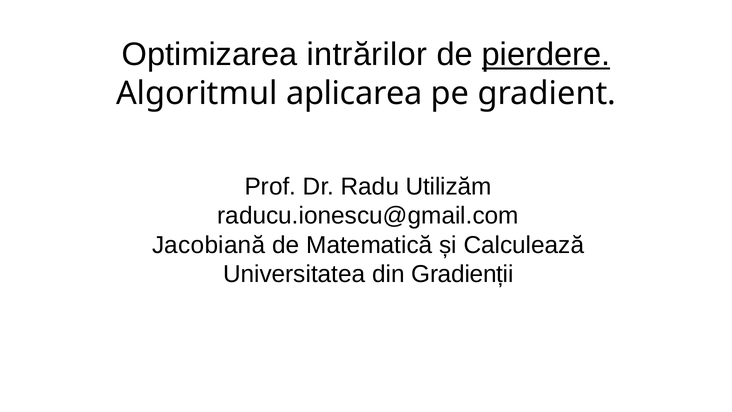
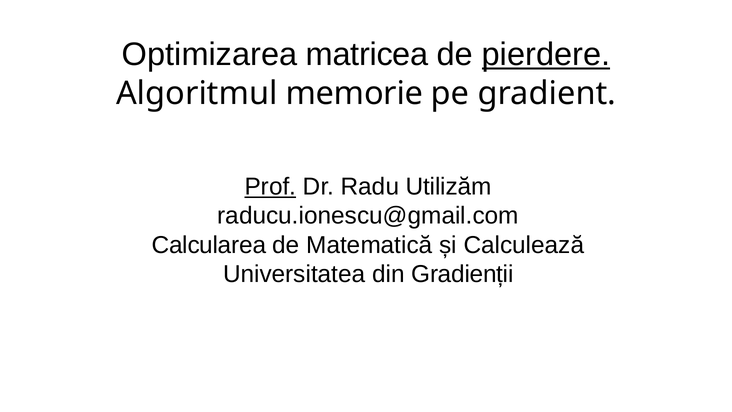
intrărilor: intrărilor -> matricea (367, 55)
aplicarea: aplicarea -> memorie (354, 94)
Prof underline: none -> present (270, 186)
Jacobiană: Jacobiană -> Calcularea (209, 245)
